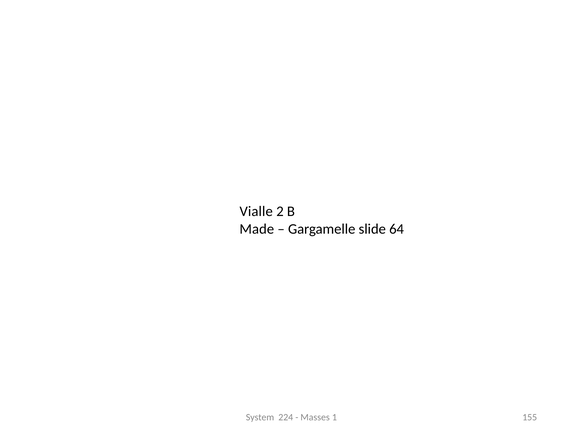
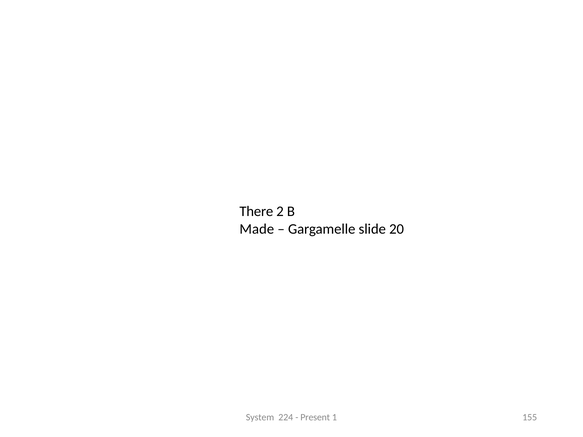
Vialle: Vialle -> There (256, 212)
64: 64 -> 20 (397, 229)
Masses: Masses -> Present (315, 417)
